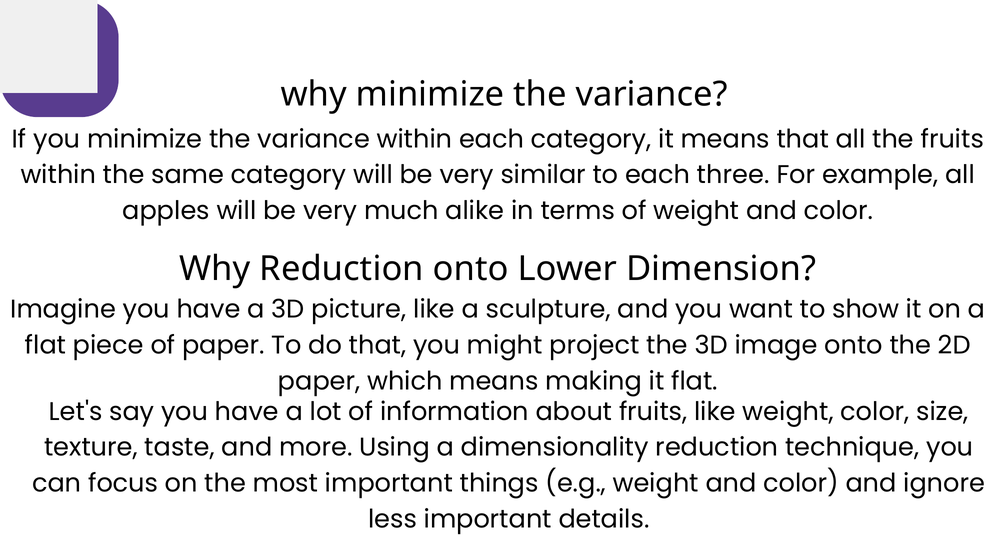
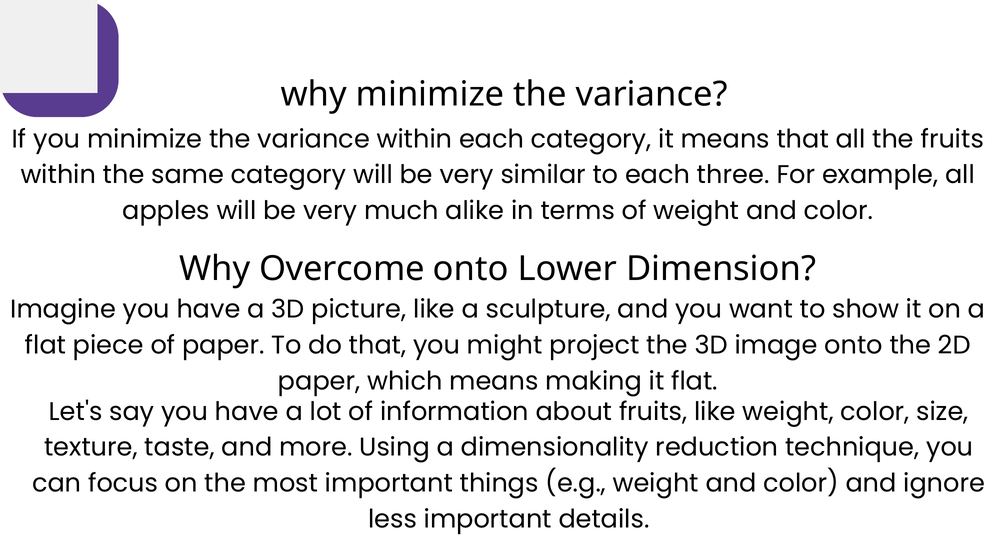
Why Reduction: Reduction -> Overcome (342, 269)
